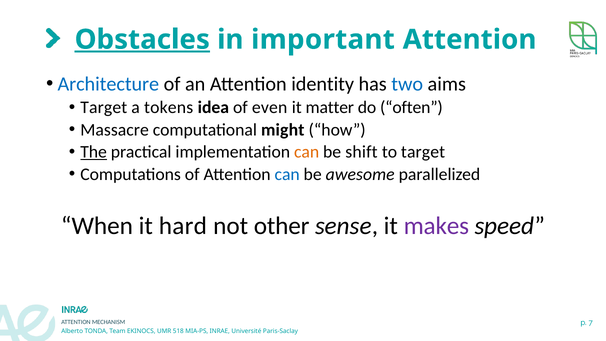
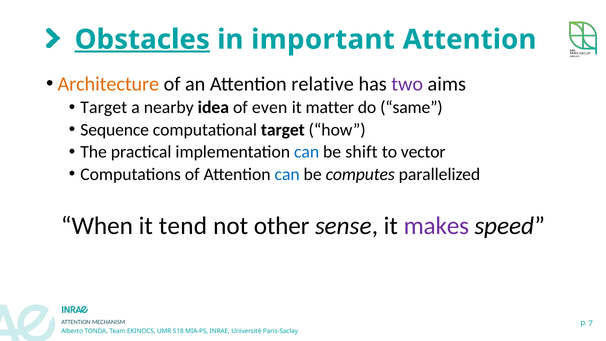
Architecture colour: blue -> orange (108, 84)
identity: identity -> relative (323, 84)
two colour: blue -> purple (407, 84)
tokens: tokens -> nearby (169, 107)
often: often -> same (411, 107)
Massacre: Massacre -> Sequence (115, 130)
computational might: might -> target (283, 130)
The underline: present -> none (94, 152)
can colour: orange -> blue (307, 152)
to target: target -> vector (423, 152)
awesome: awesome -> computes (360, 174)
hard: hard -> tend (183, 226)
